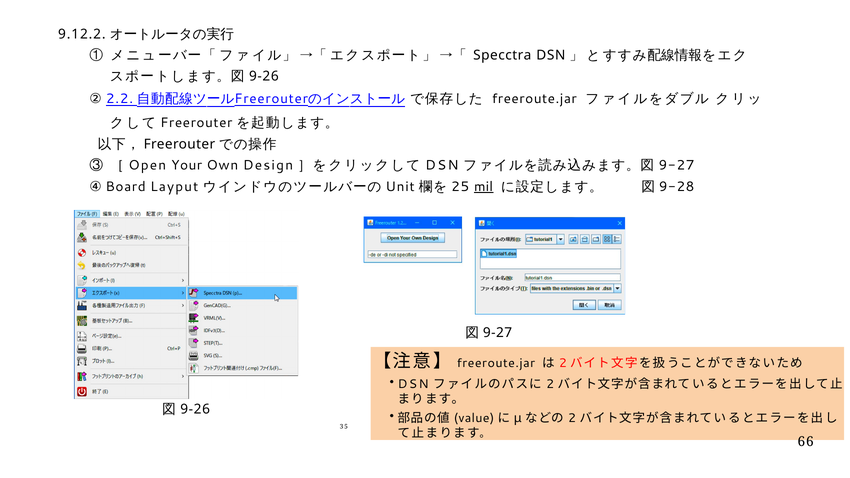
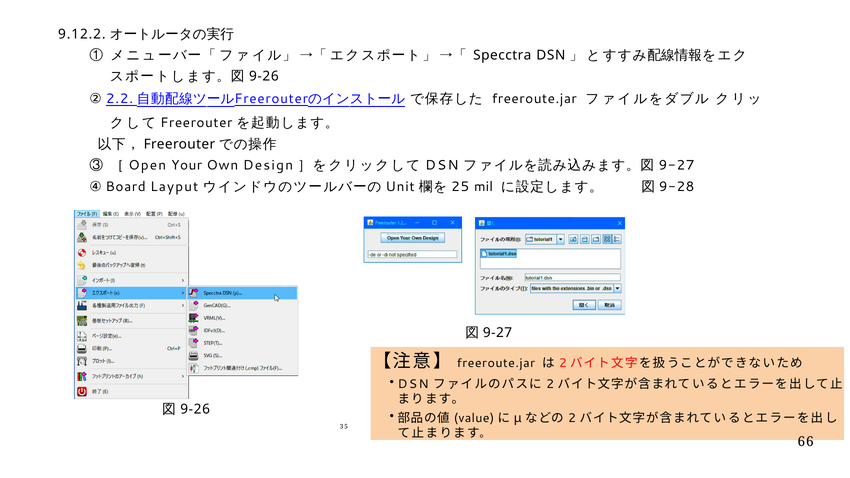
mil underline: present -> none (484, 187)
